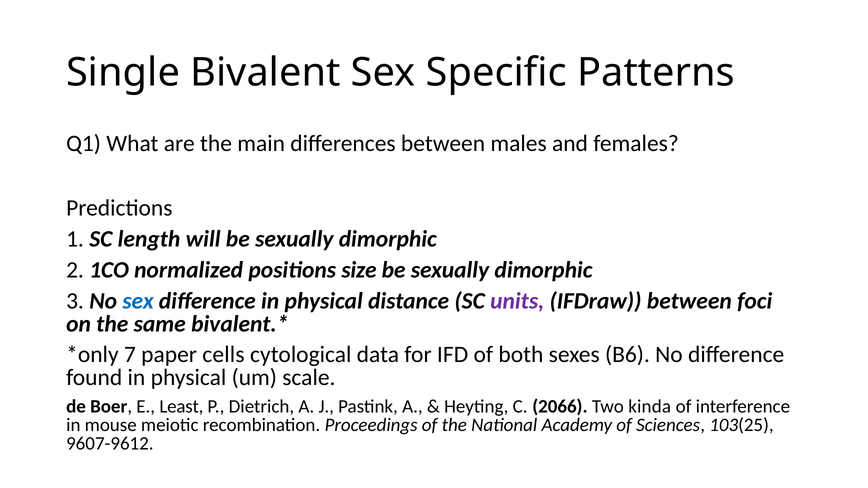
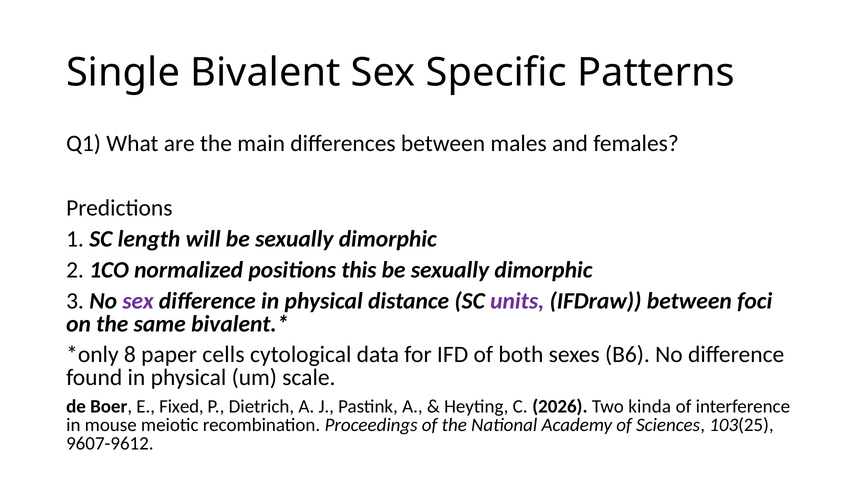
size: size -> this (359, 270)
sex colour: blue -> purple (138, 301)
7: 7 -> 8 (130, 355)
Least: Least -> Fixed (181, 407)
2066: 2066 -> 2026 (560, 407)
